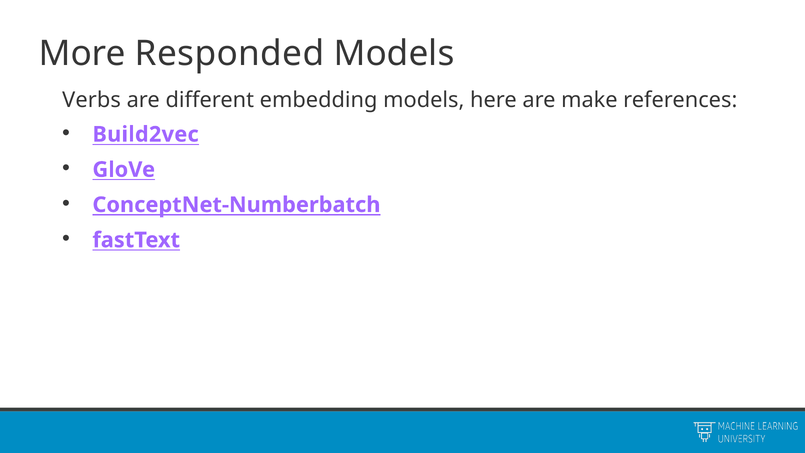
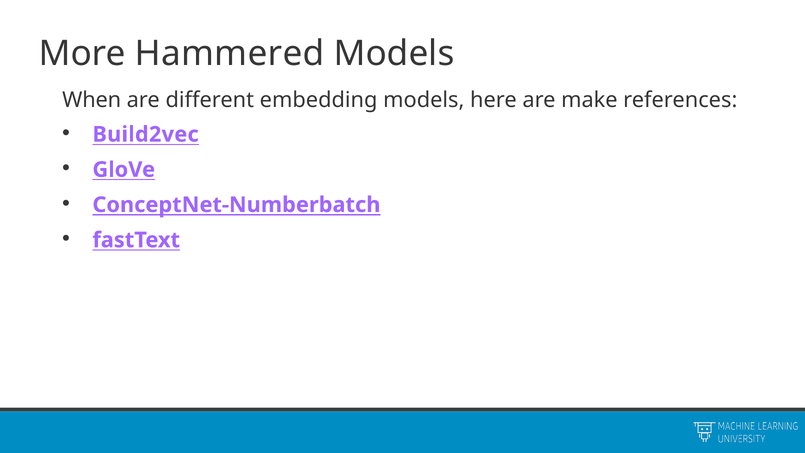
Responded: Responded -> Hammered (230, 53)
Verbs: Verbs -> When (92, 100)
